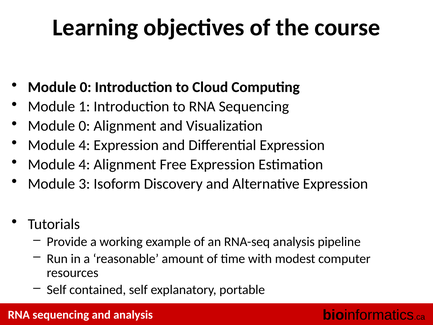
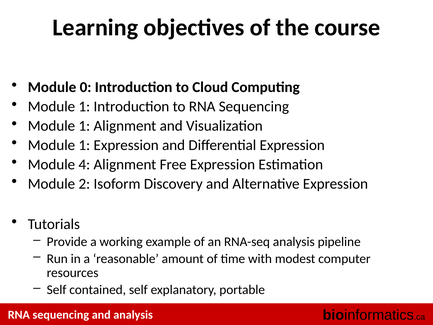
0: 0 -> 1 (84, 126)
4: 4 -> 1 (84, 145)
3: 3 -> 2 (84, 184)
